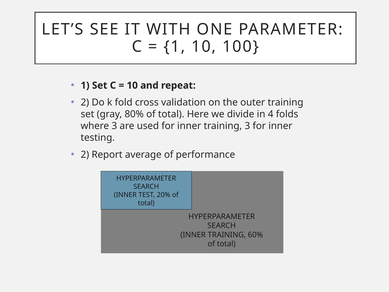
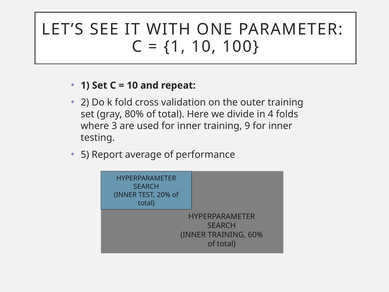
training 3: 3 -> 9 (247, 126)
2: 2 -> 5 (85, 155)
